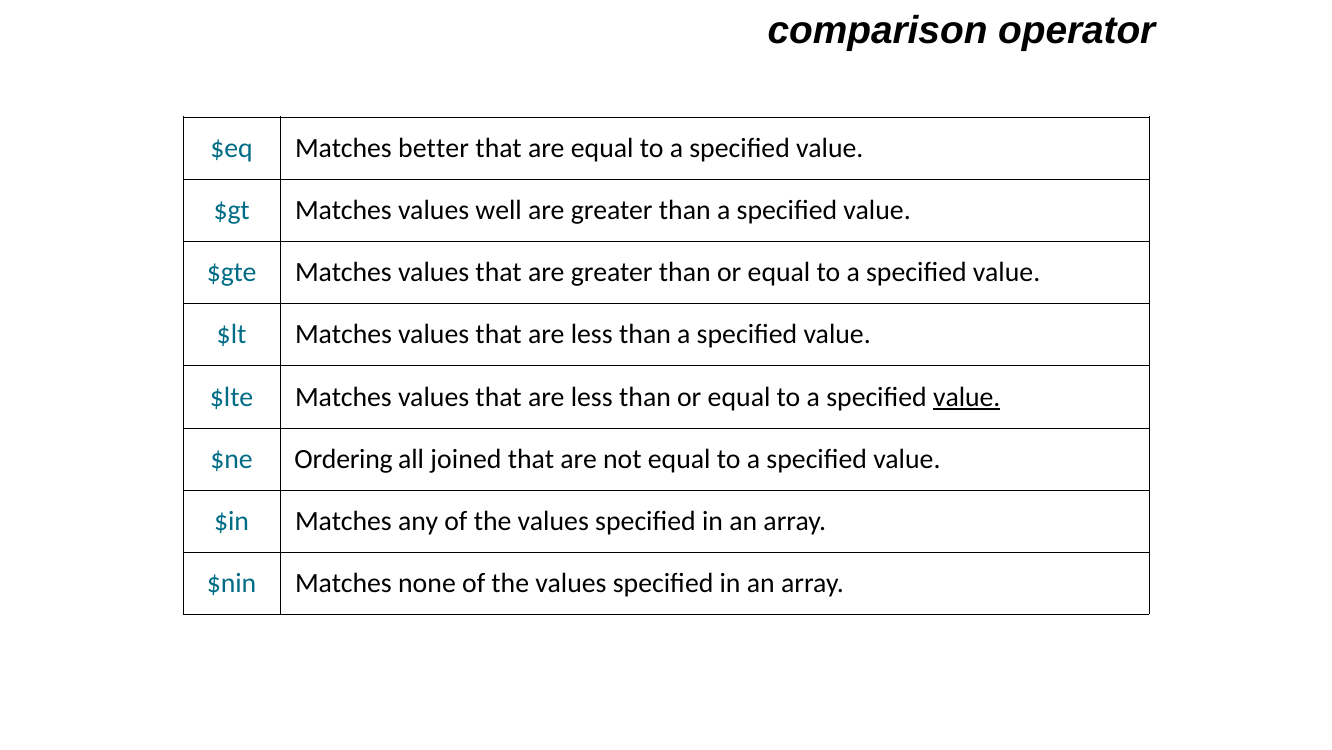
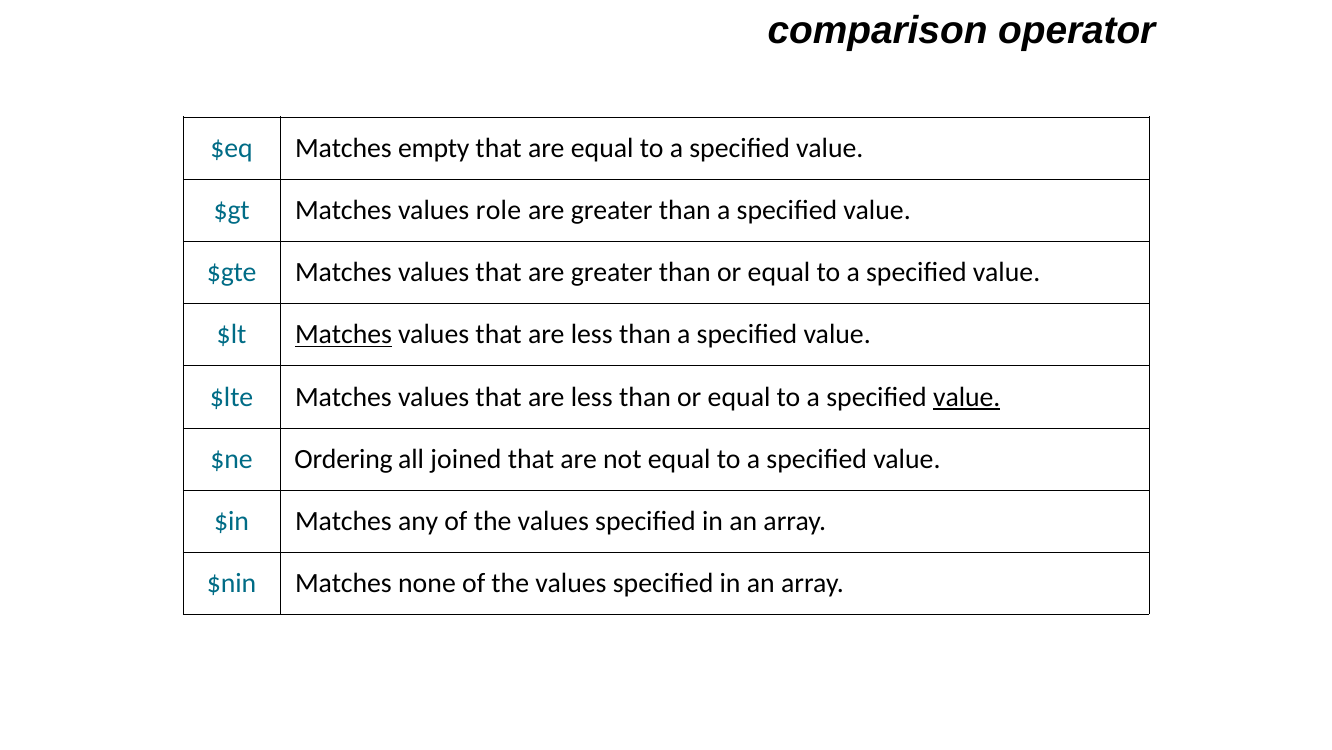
better: better -> empty (434, 148)
well: well -> role (498, 210)
Matches underline: none -> present (343, 334)
